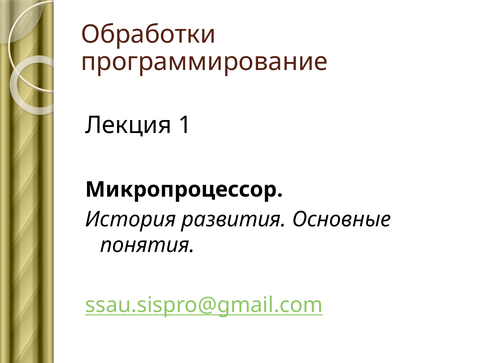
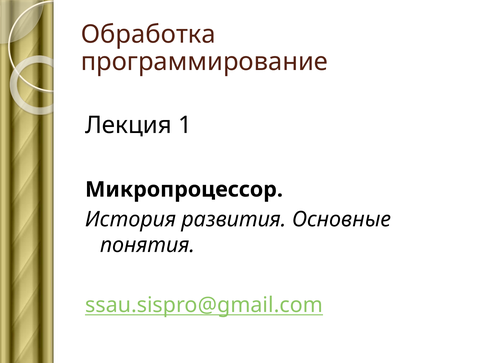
Обработки: Обработки -> Обработка (148, 34)
